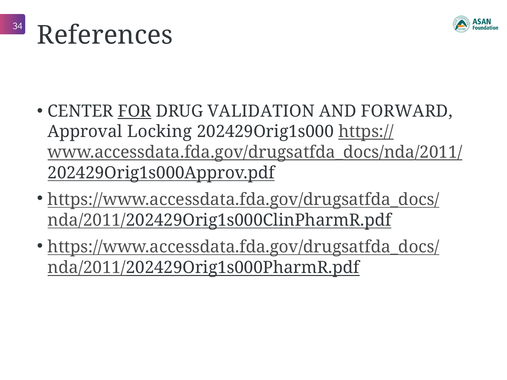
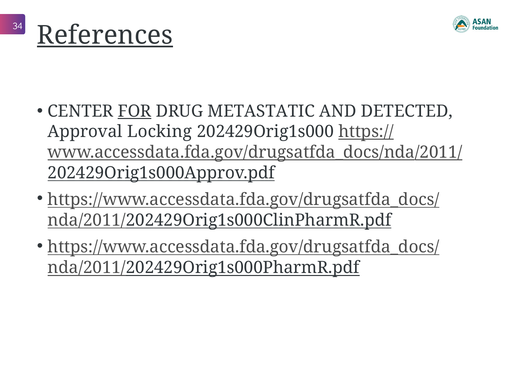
References underline: none -> present (105, 35)
VALIDATION: VALIDATION -> METASTATIC (261, 111)
FORWARD: FORWARD -> DETECTED (407, 111)
